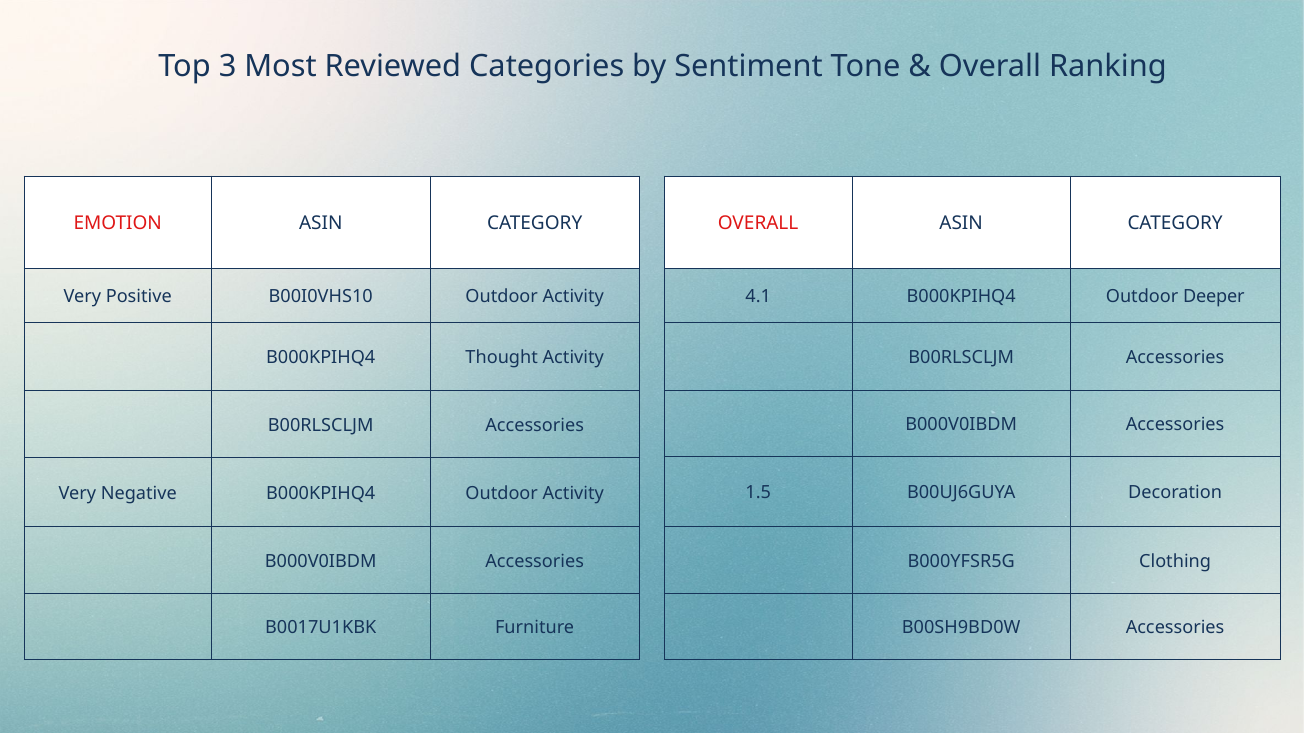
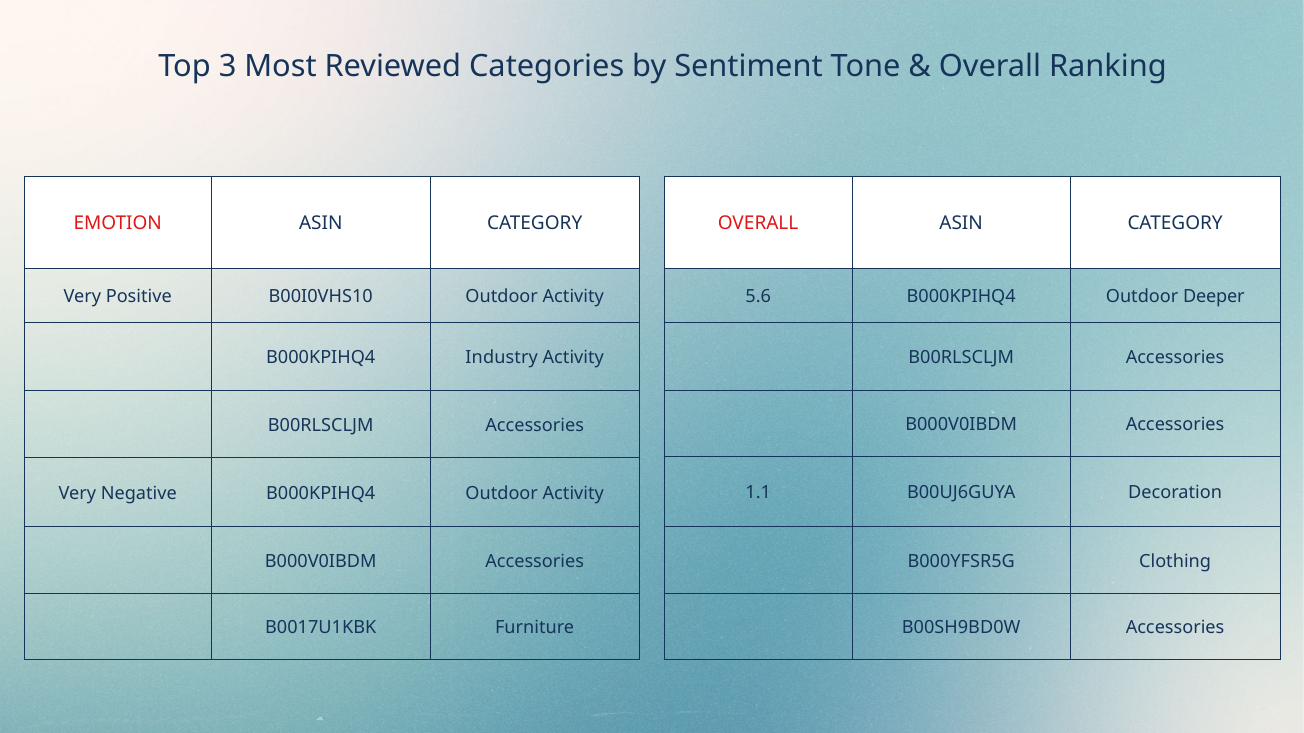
4.1: 4.1 -> 5.6 (758, 297)
Thought: Thought -> Industry (502, 358)
1.5: 1.5 -> 1.1 (758, 493)
